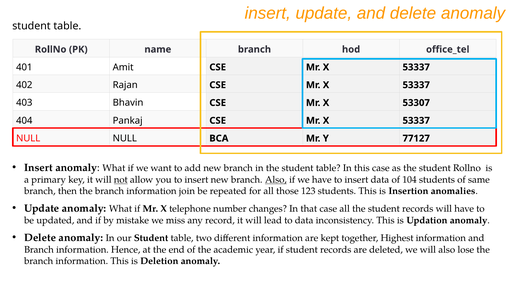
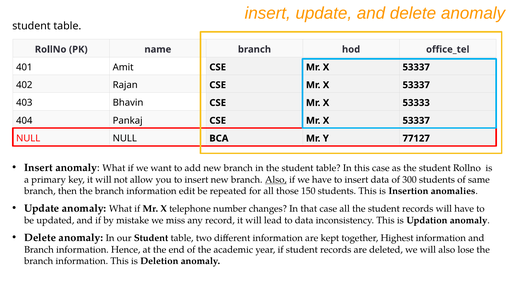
53307: 53307 -> 53333 (416, 103)
not underline: present -> none (121, 180)
104: 104 -> 300 (409, 180)
join: join -> edit (187, 191)
123: 123 -> 150 (308, 191)
